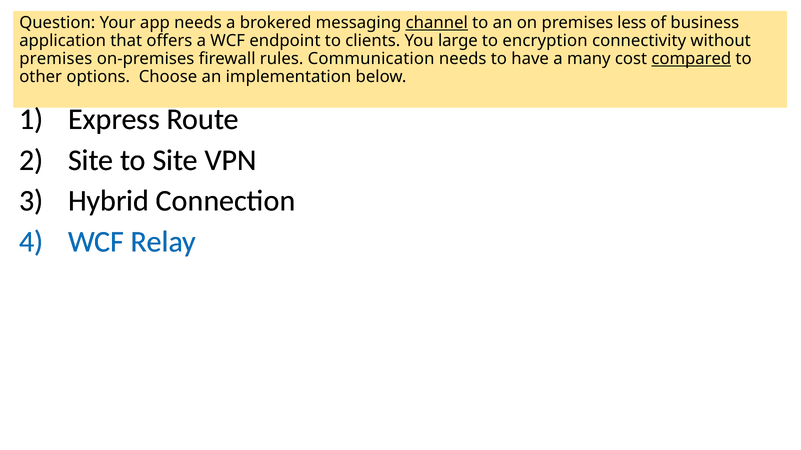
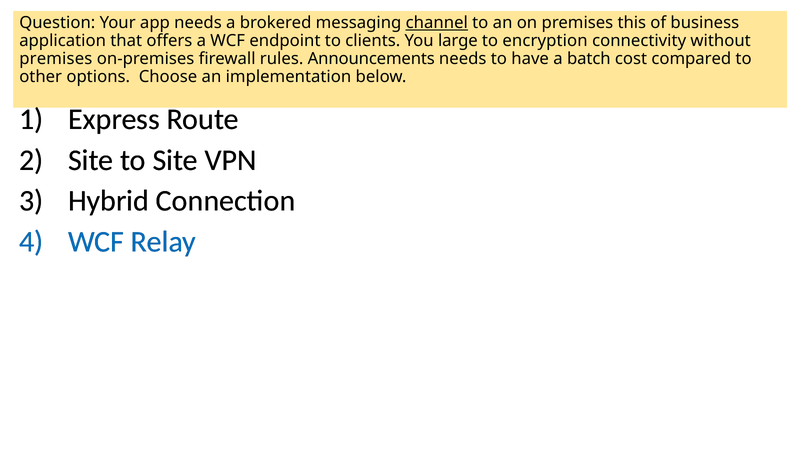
less: less -> this (632, 23)
Communication: Communication -> Announcements (371, 59)
many: many -> batch (589, 59)
compared underline: present -> none (691, 59)
